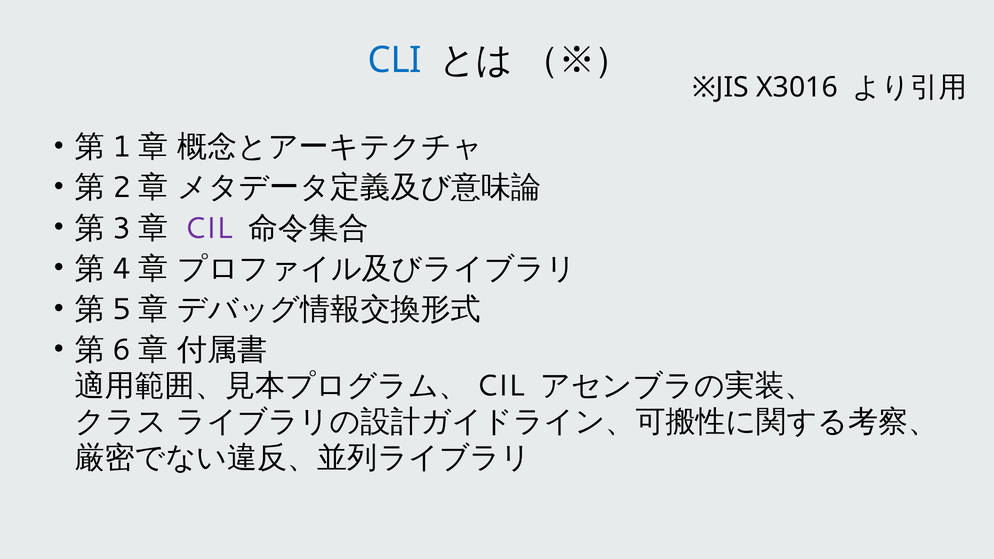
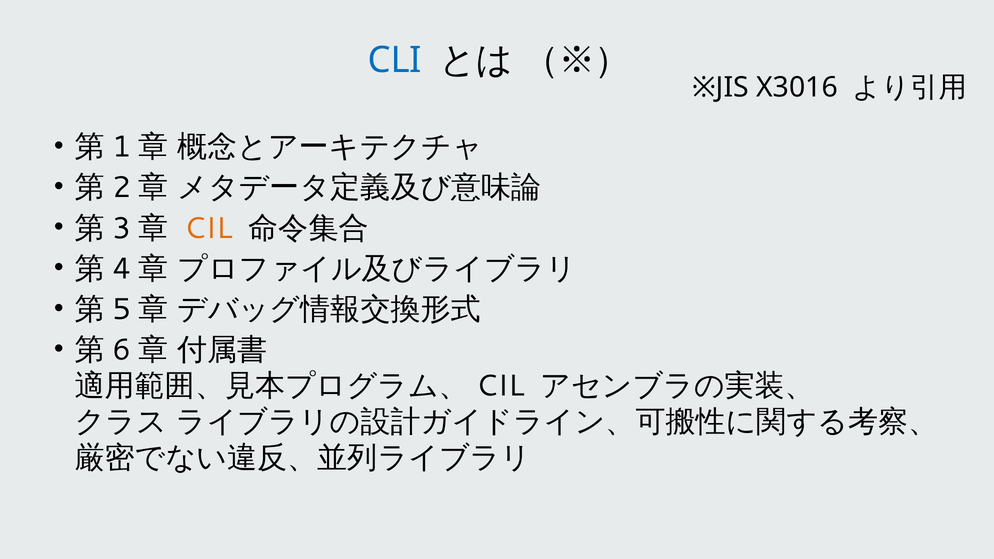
CIL colour: purple -> orange (209, 228)
